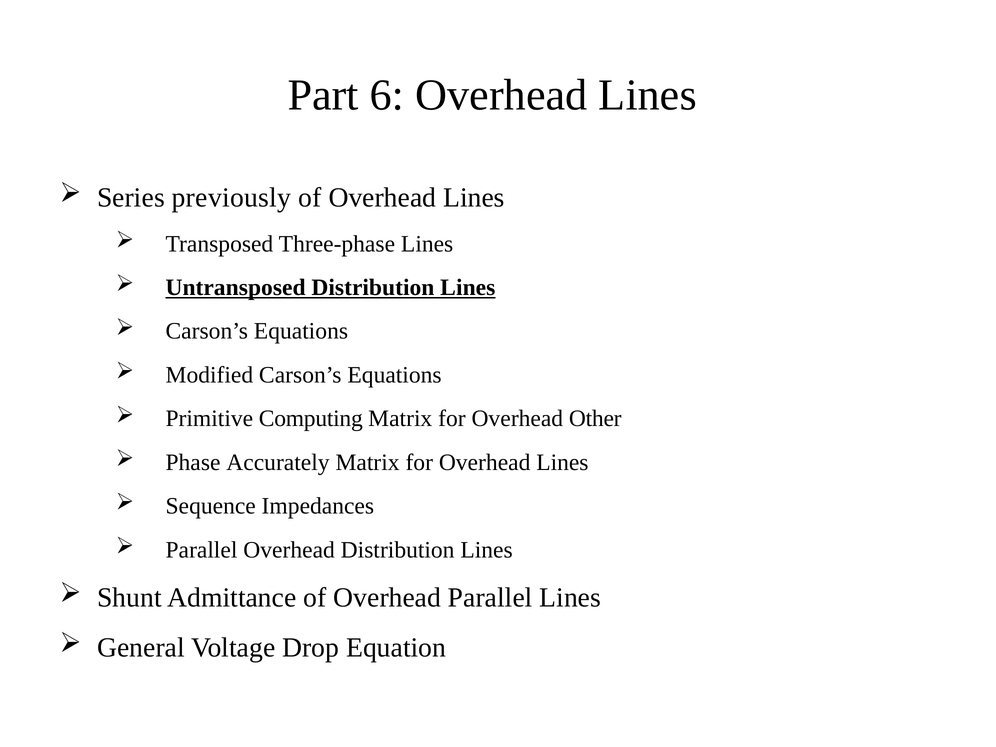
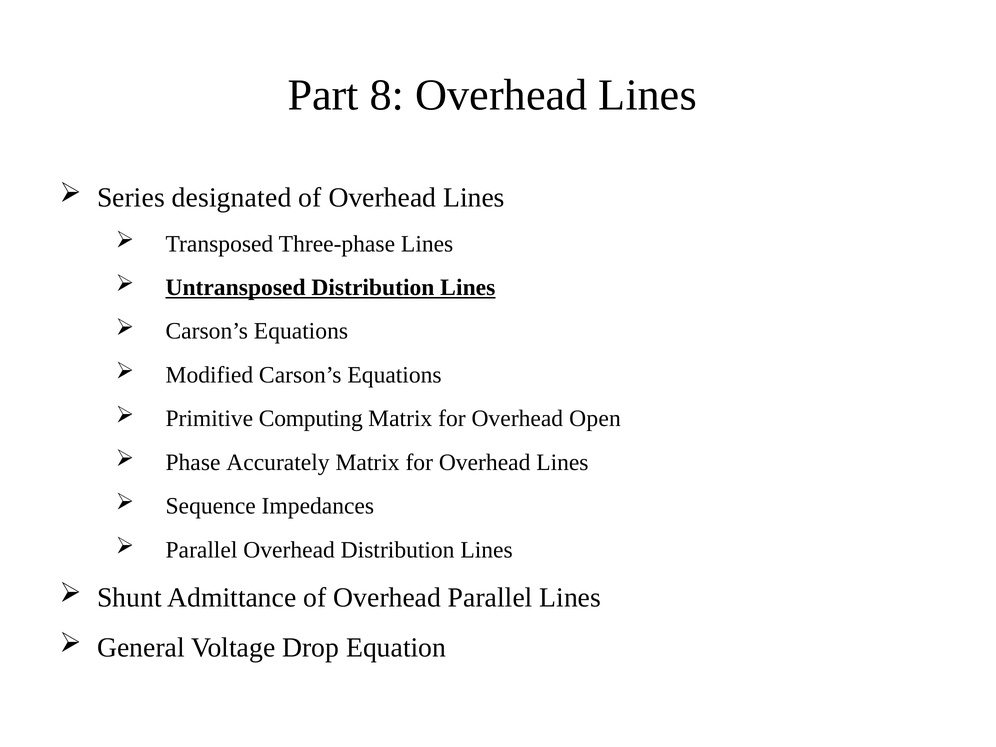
6: 6 -> 8 (387, 95)
previously: previously -> designated (232, 198)
Other: Other -> Open (595, 419)
